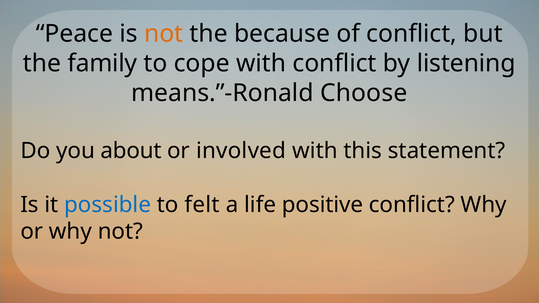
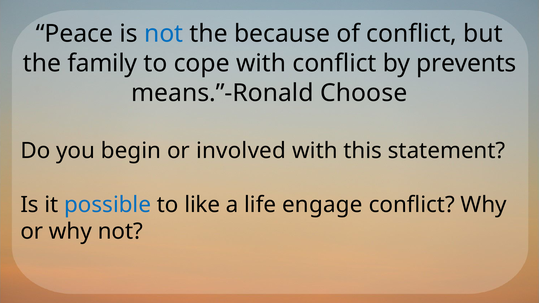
not colour: orange -> blue (164, 34)
listening: listening -> prevents (466, 63)
about: about -> begin (131, 151)
felt: felt -> like (202, 205)
positive: positive -> engage (322, 205)
